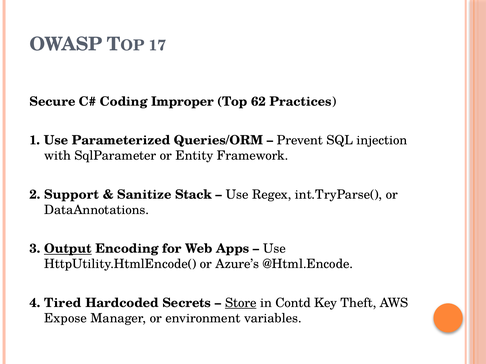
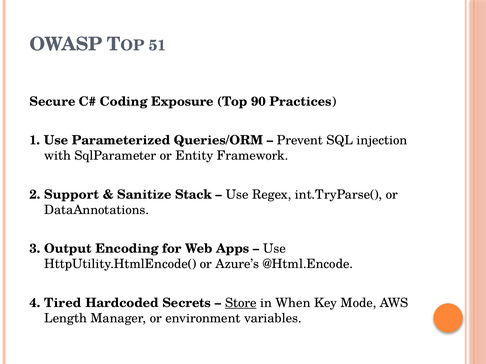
17: 17 -> 51 (158, 45)
Improper: Improper -> Exposure (182, 102)
62: 62 -> 90 (258, 102)
Output underline: present -> none (68, 249)
Contd: Contd -> When (293, 303)
Theft: Theft -> Mode (359, 303)
Expose: Expose -> Length (66, 319)
